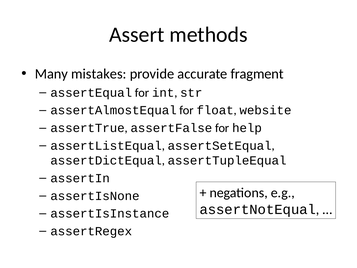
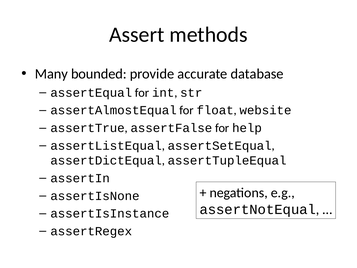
mistakes: mistakes -> bounded (99, 74)
fragment: fragment -> database (257, 74)
